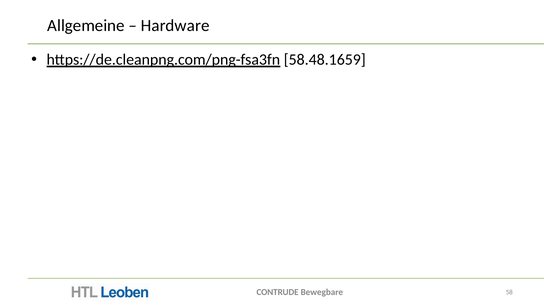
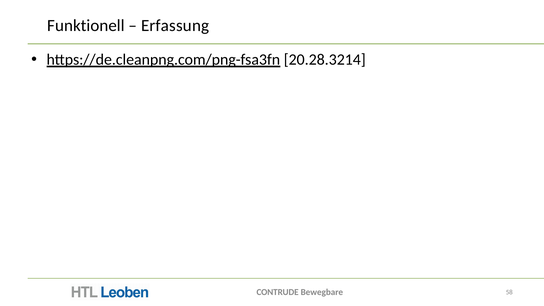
Allgemeine: Allgemeine -> Funktionell (86, 26)
Hardware: Hardware -> Erfassung (175, 26)
58.48.1659: 58.48.1659 -> 20.28.3214 (325, 60)
